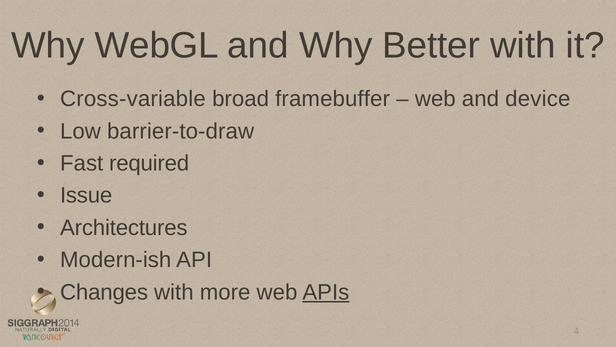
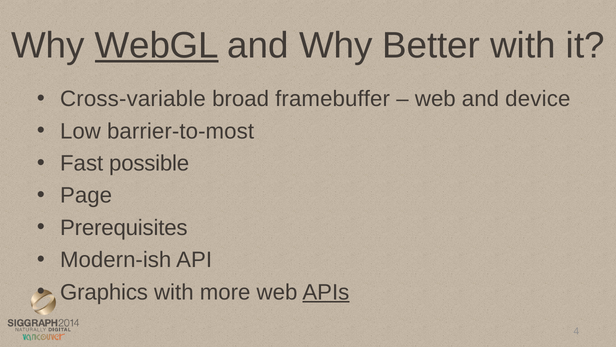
WebGL underline: none -> present (157, 45)
barrier-to-draw: barrier-to-draw -> barrier-to-most (181, 131)
required: required -> possible (149, 163)
Issue: Issue -> Page (86, 195)
Architectures: Architectures -> Prerequisites (124, 227)
Changes: Changes -> Graphics (104, 292)
